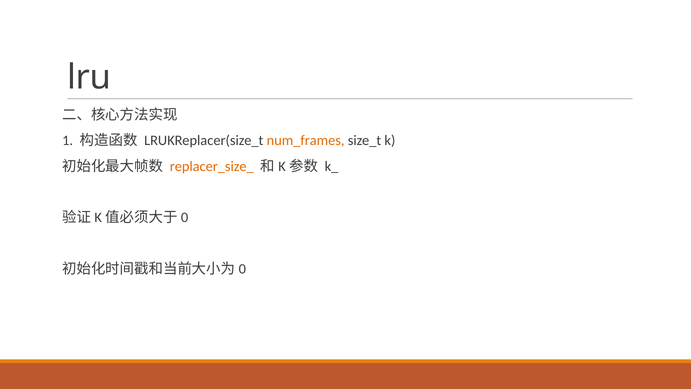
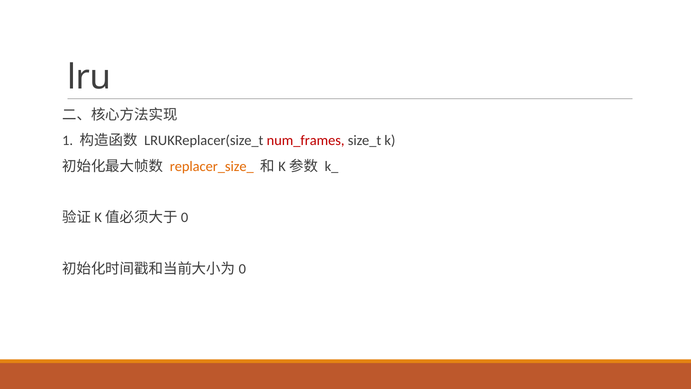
num_frames colour: orange -> red (306, 141)
